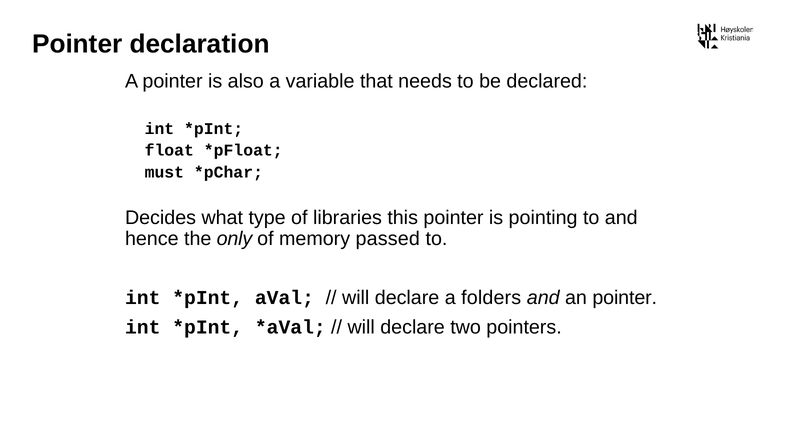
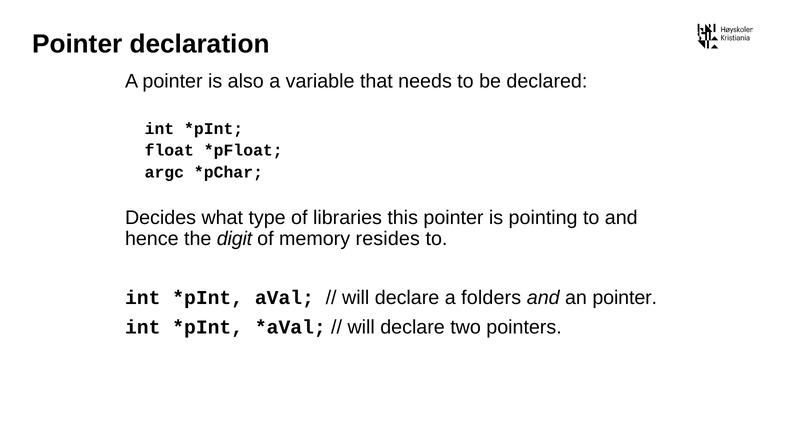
must: must -> argc (164, 172)
only: only -> digit (234, 239)
passed: passed -> resides (388, 239)
